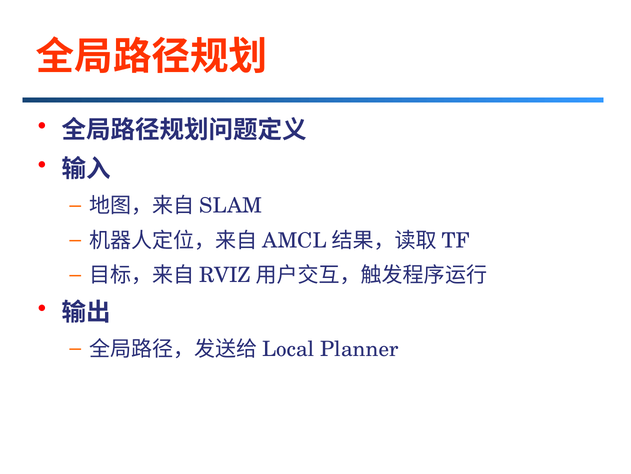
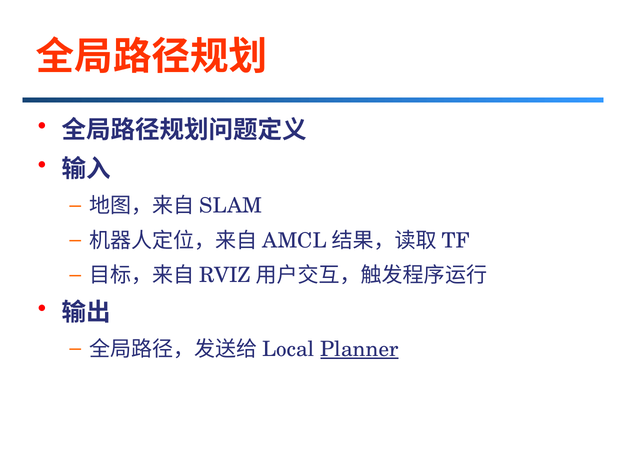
Planner underline: none -> present (359, 349)
